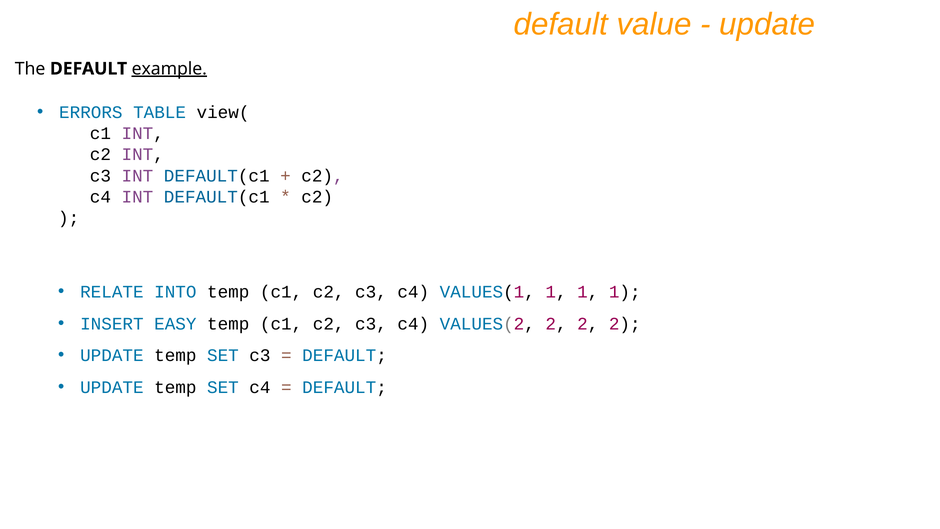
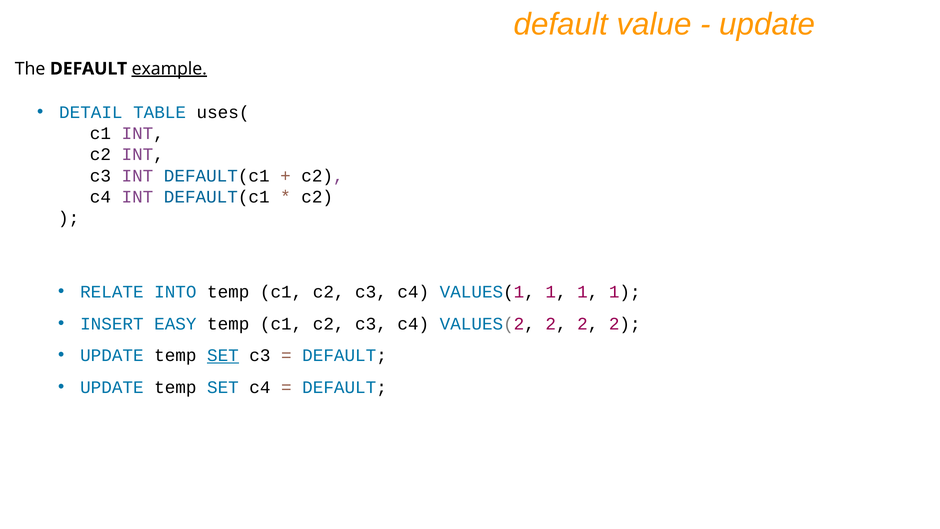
ERRORS: ERRORS -> DETAIL (91, 112)
view(: view( -> uses( (223, 112)
SET underline: none -> present (223, 355)
